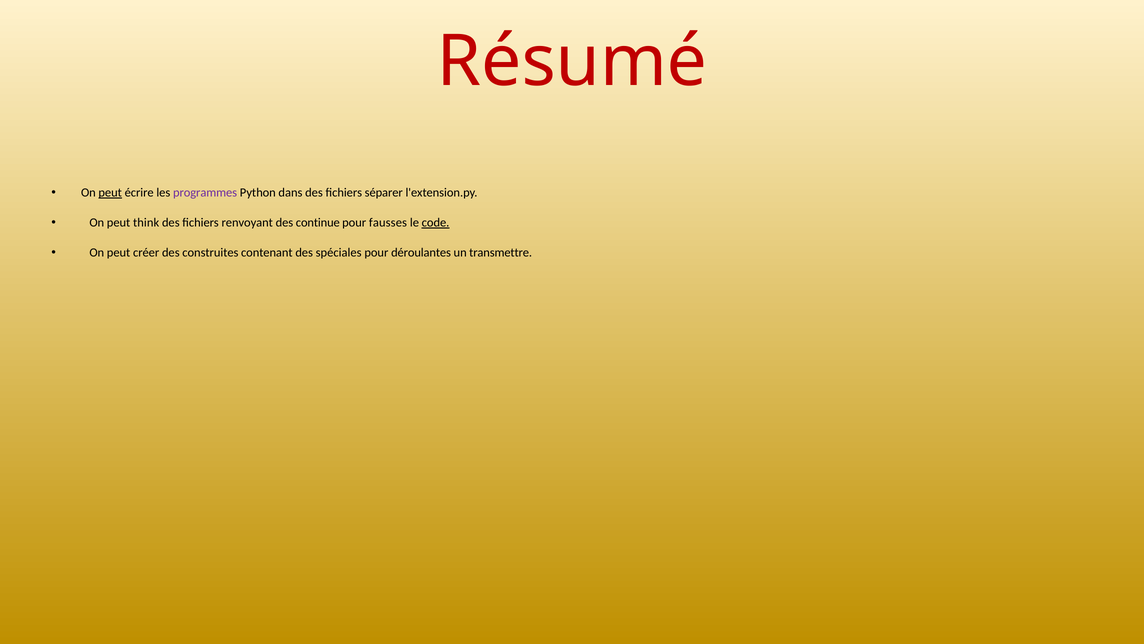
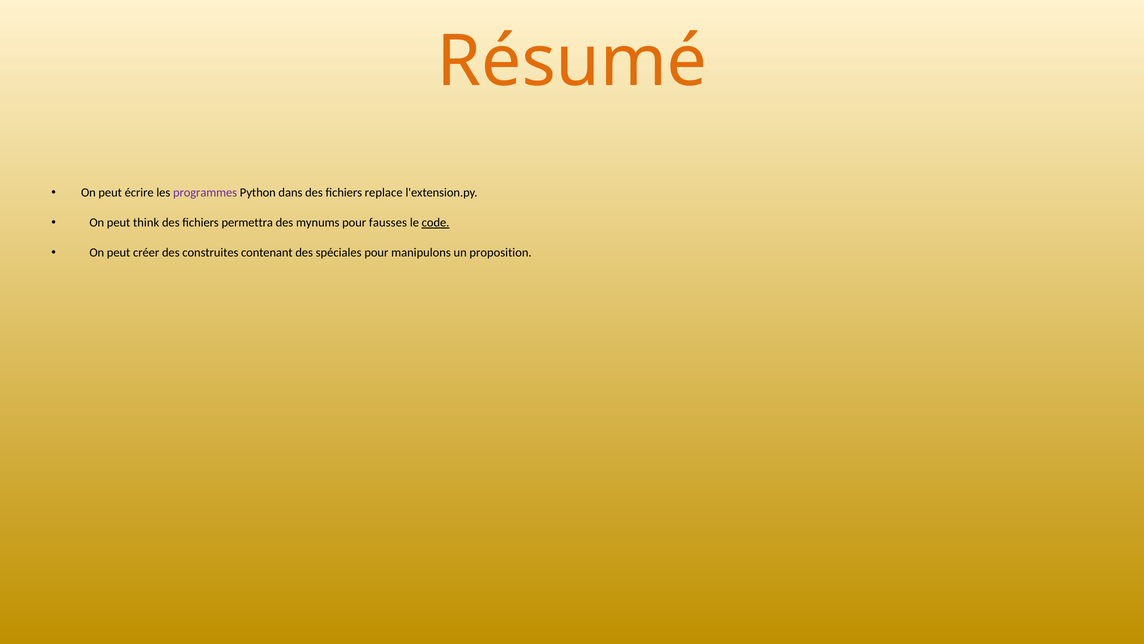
Résumé colour: red -> orange (572, 62)
peut underline: present -> none (110, 192)
séparer: séparer -> replace (384, 192)
renvoyant: renvoyant -> permettra (247, 222)
continue: continue -> mynums (318, 222)
déroulantes: déroulantes -> manipulons (421, 252)
transmettre: transmettre -> proposition (501, 252)
